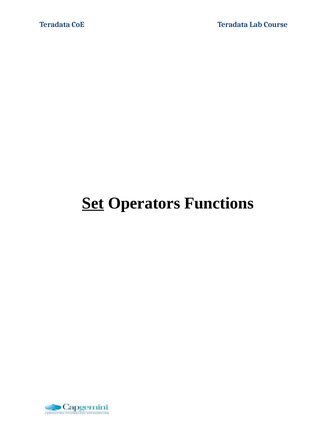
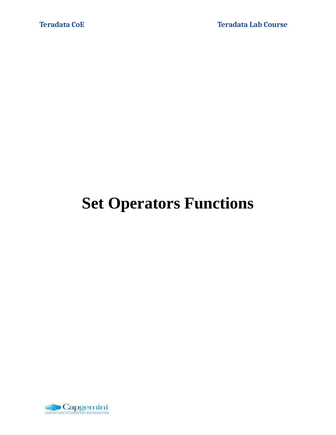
Set underline: present -> none (93, 203)
